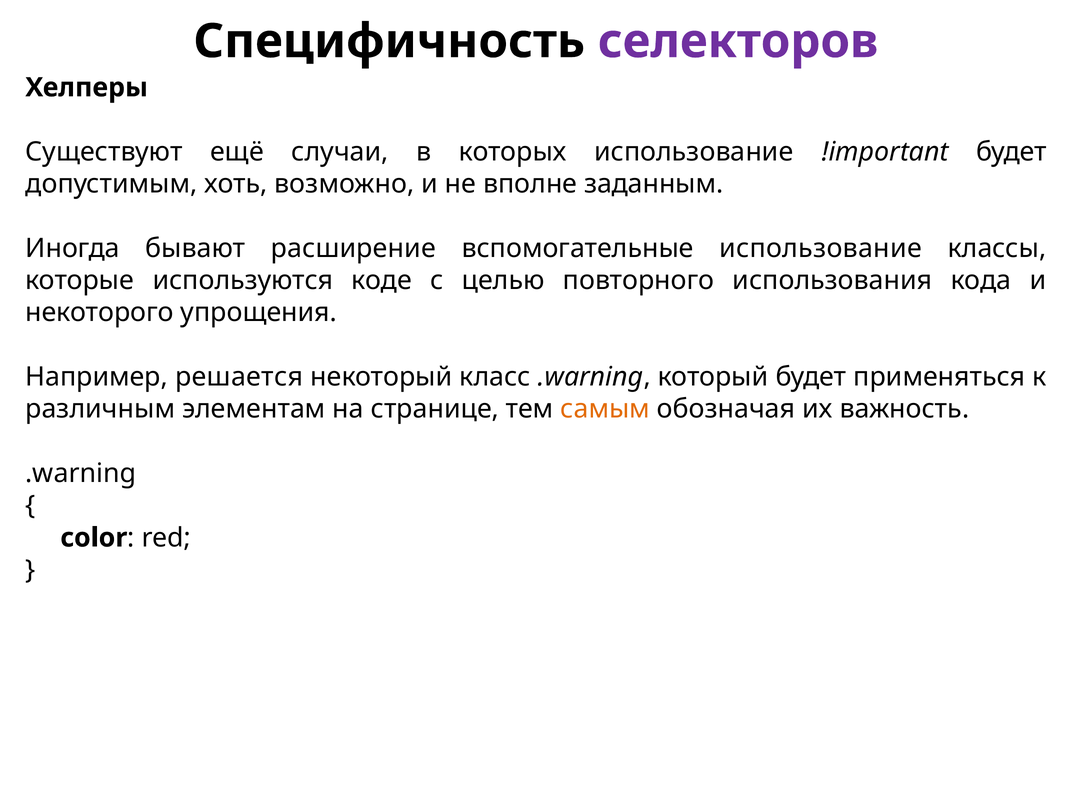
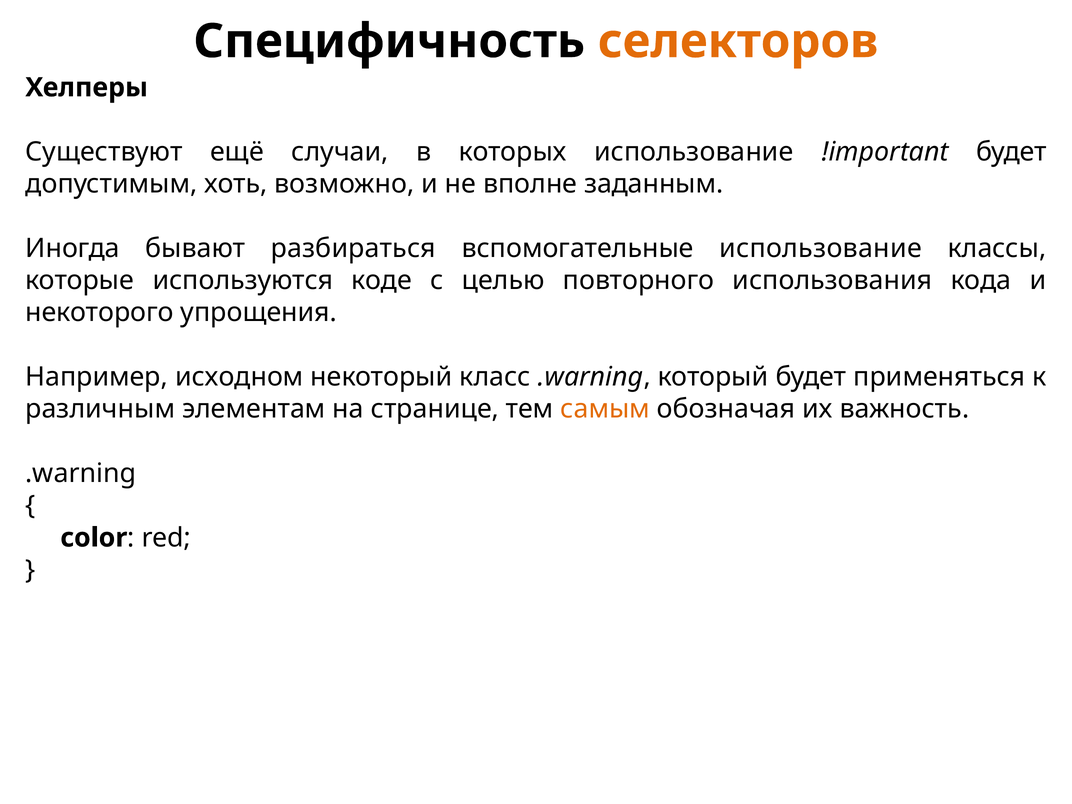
селекторов colour: purple -> orange (738, 41)
расширение: расширение -> разбираться (353, 248)
решается: решается -> исходном (239, 377)
